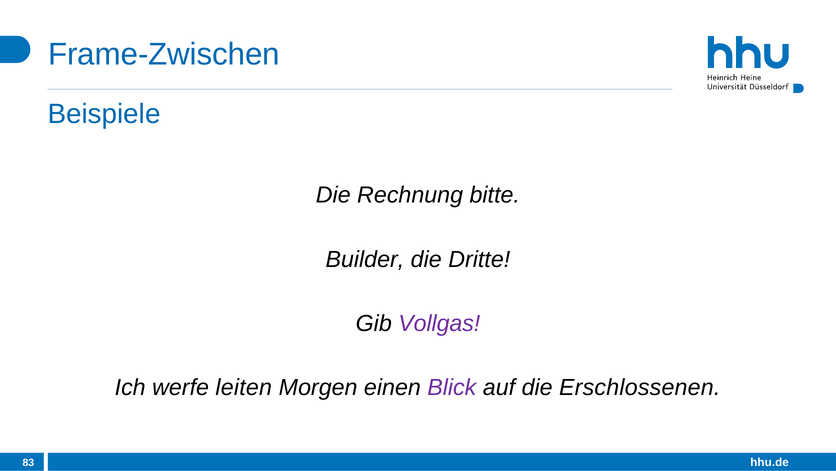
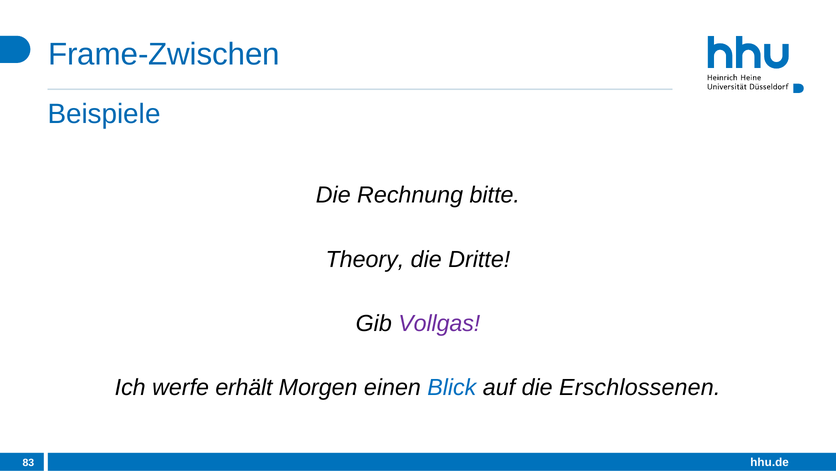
Builder: Builder -> Theory (365, 259)
leiten: leiten -> erhält (244, 388)
Blick colour: purple -> blue (452, 388)
